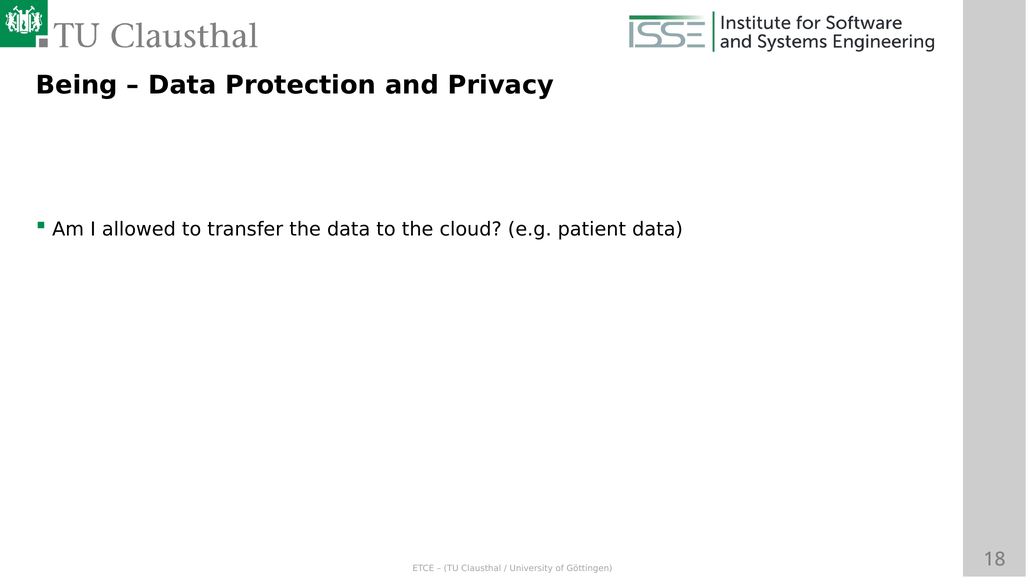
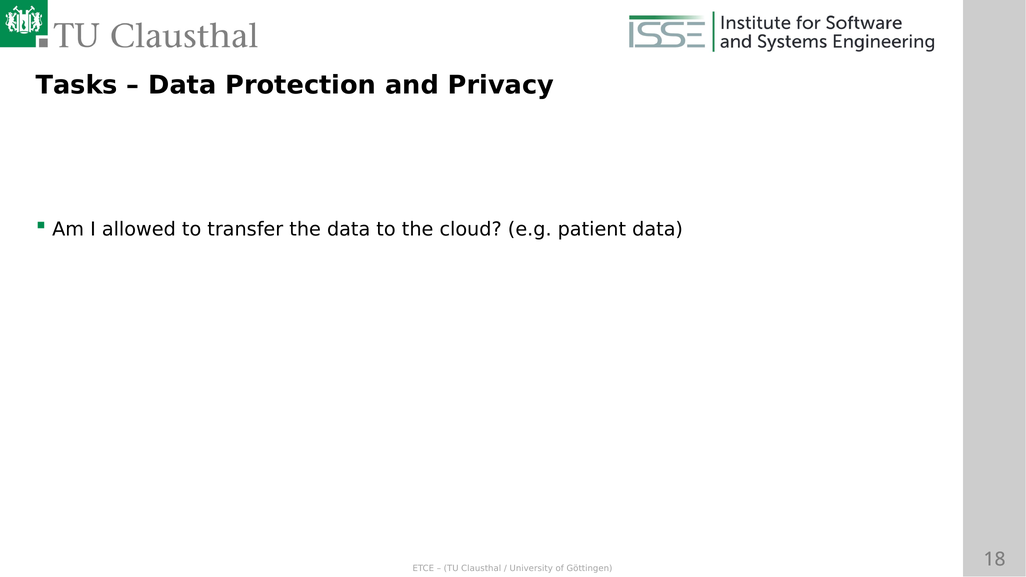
Being: Being -> Tasks (77, 85)
